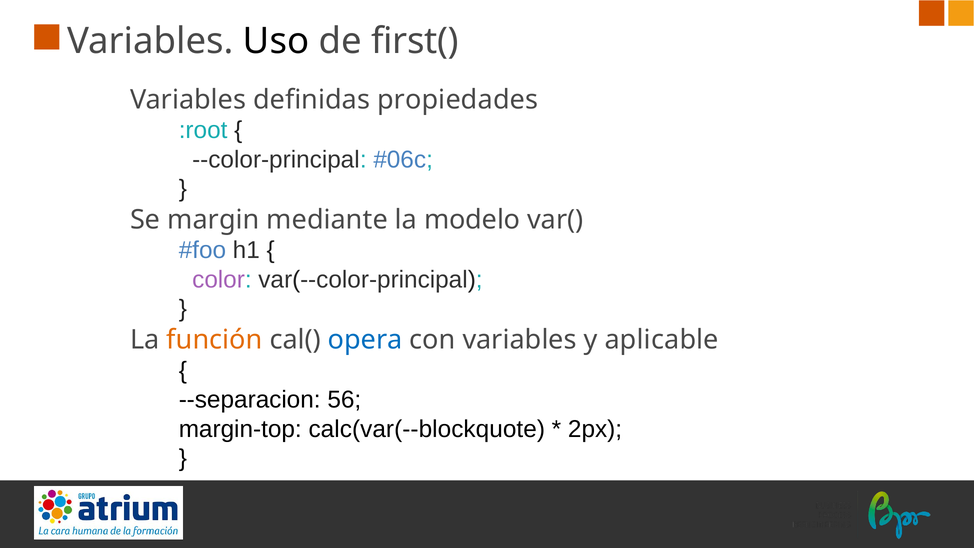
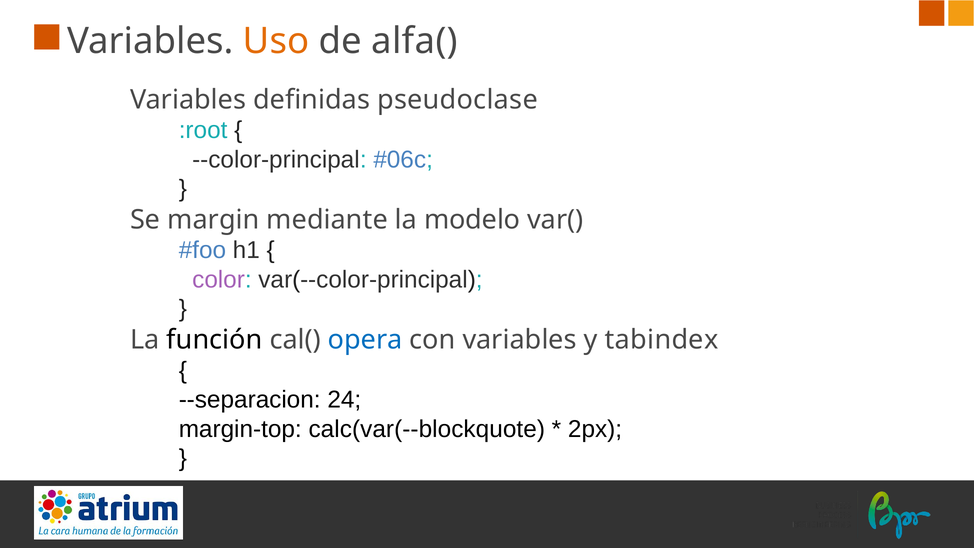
Uso colour: black -> orange (276, 41)
first(: first( -> alfa( (415, 41)
propiedades: propiedades -> pseudoclase (458, 100)
función colour: orange -> black (214, 340)
aplicable: aplicable -> tabindex (662, 340)
56: 56 -> 24 (344, 400)
